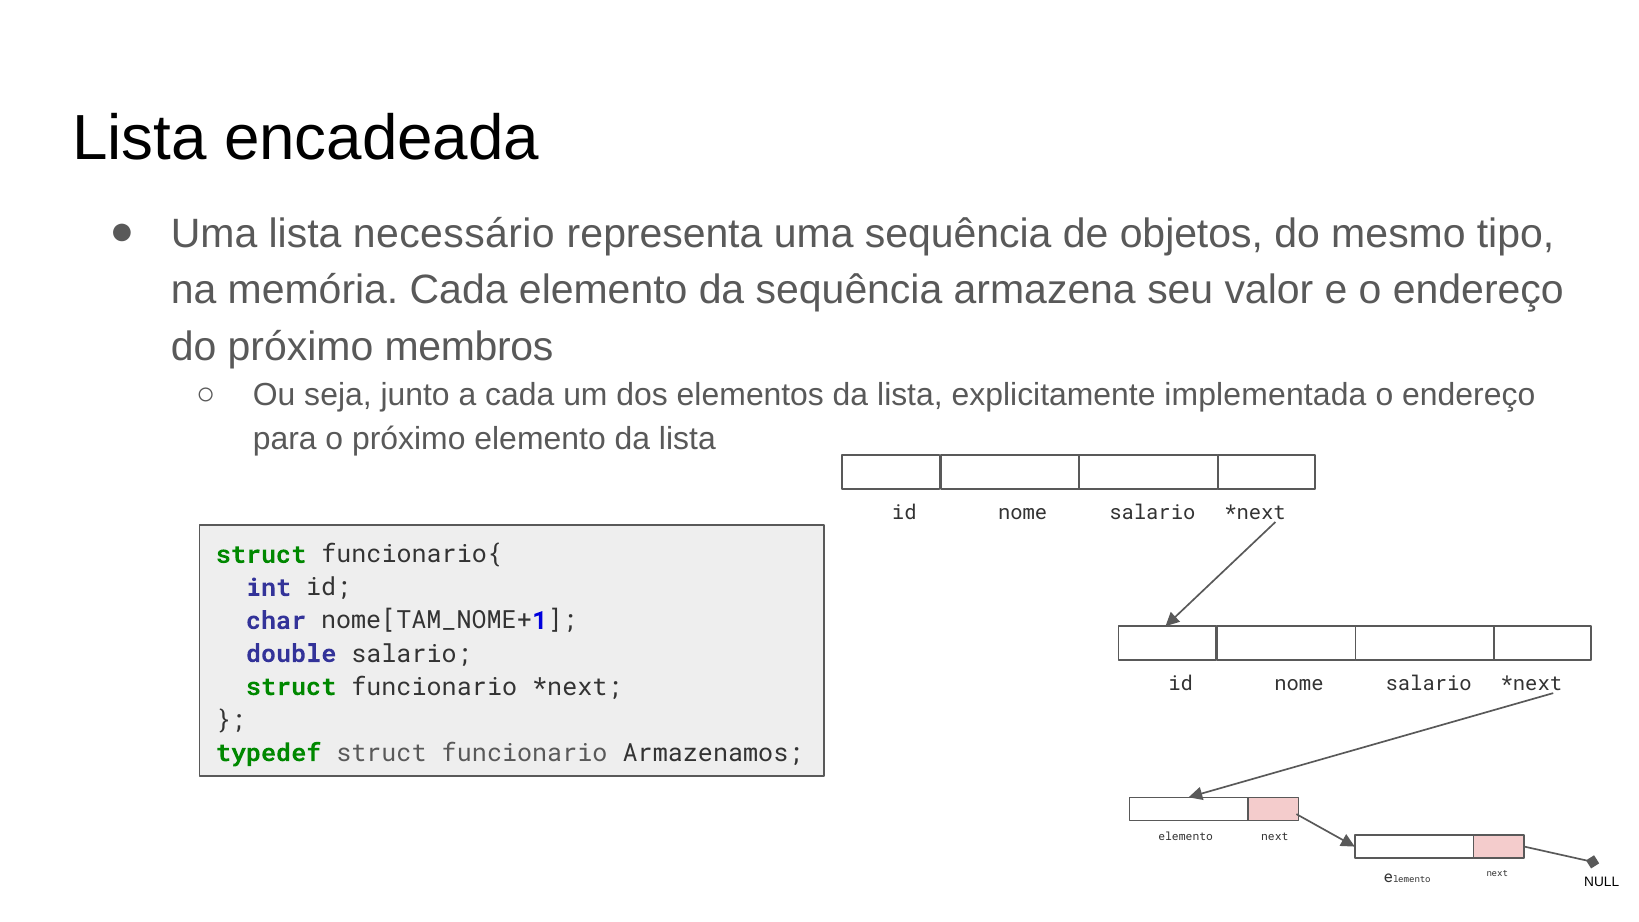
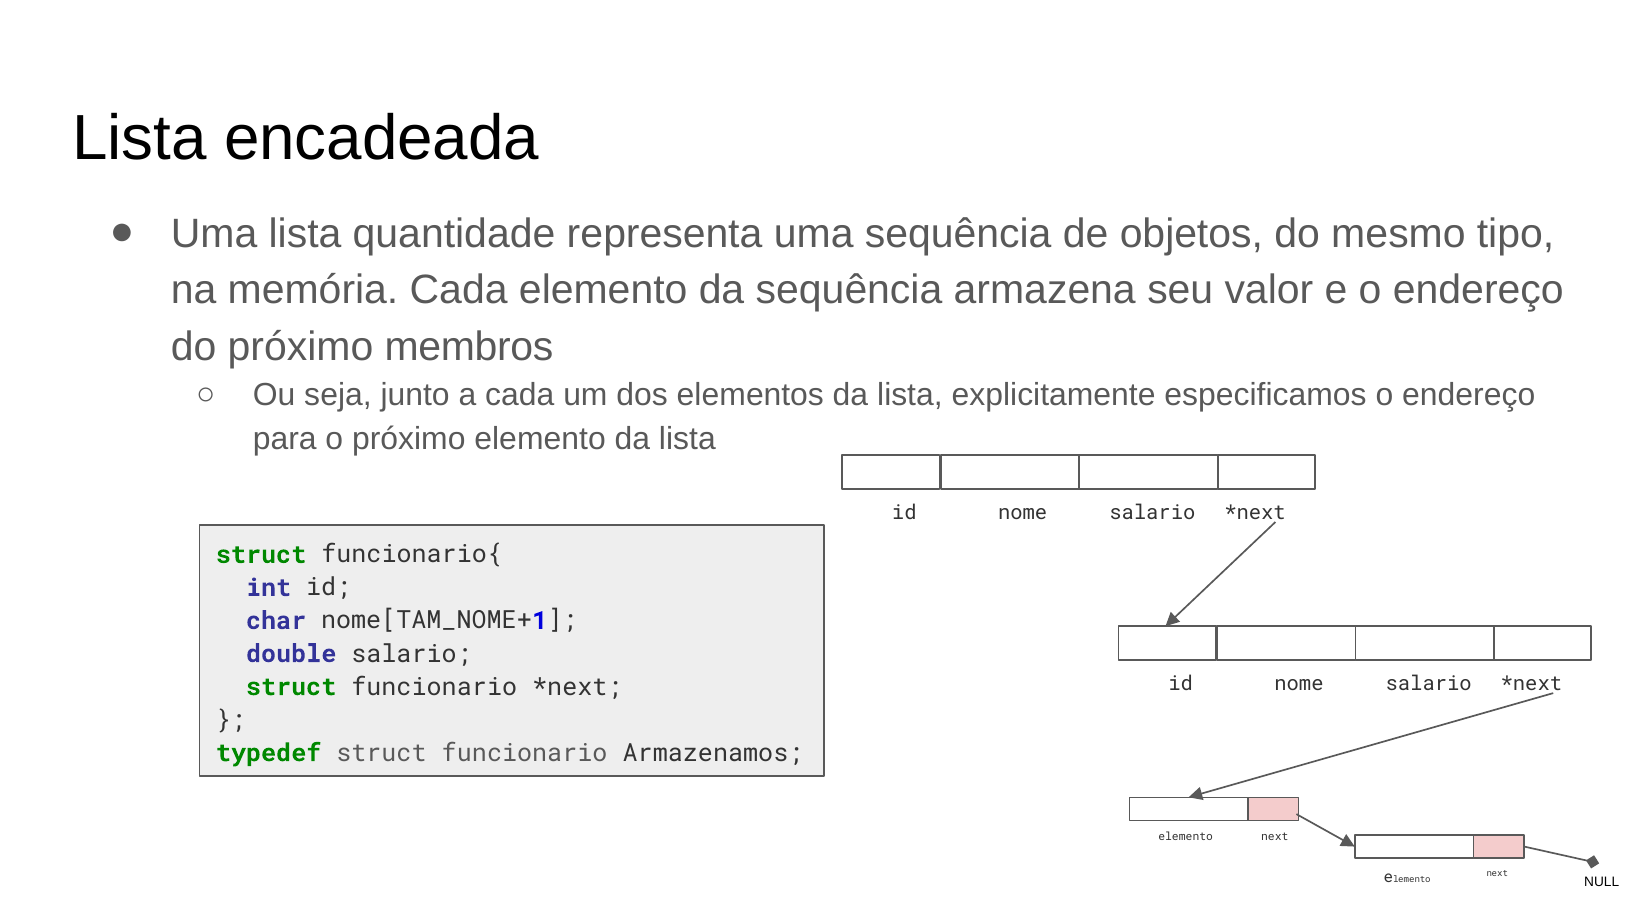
necessário: necessário -> quantidade (454, 234)
implementada: implementada -> especificamos (1265, 395)
